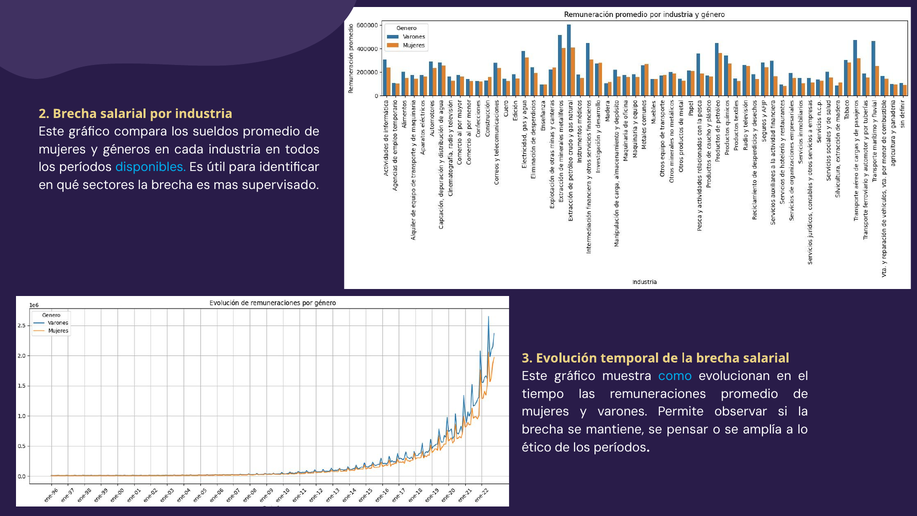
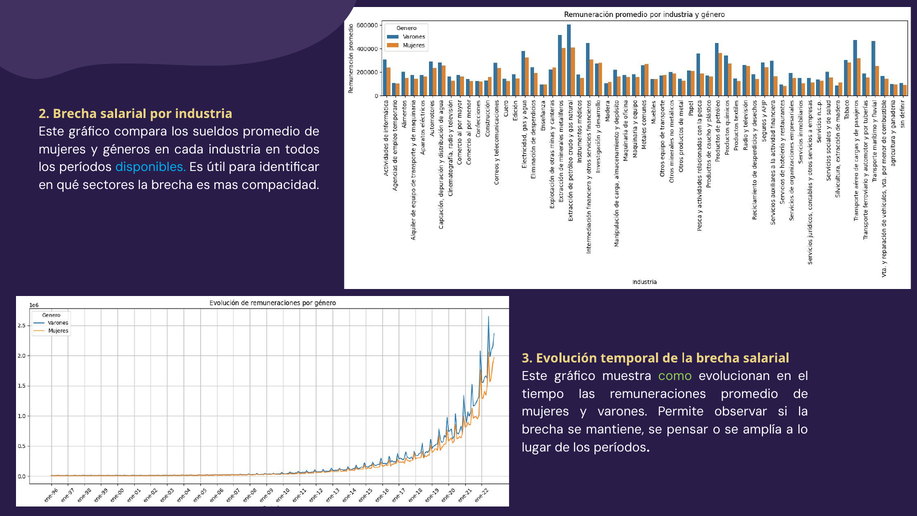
supervisado: supervisado -> compacidad (280, 185)
como colour: light blue -> light green (675, 376)
ético: ético -> lugar (537, 447)
